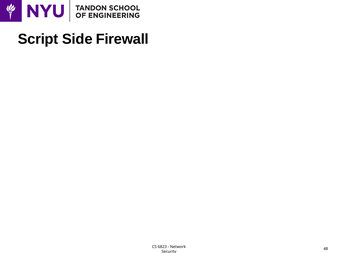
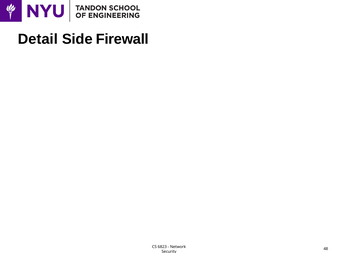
Script: Script -> Detail (38, 39)
